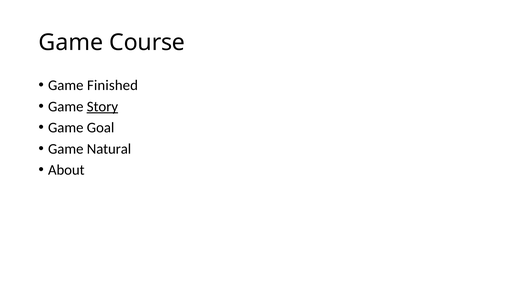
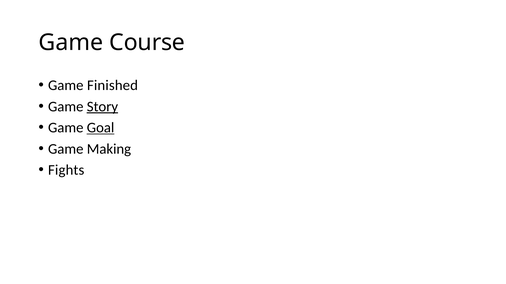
Goal underline: none -> present (101, 128)
Natural: Natural -> Making (109, 149)
About: About -> Fights (66, 170)
